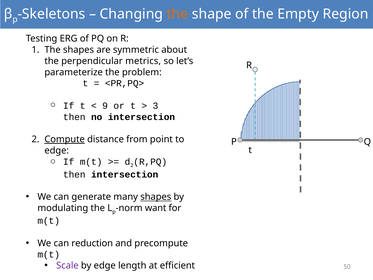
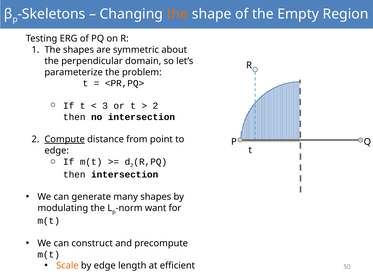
metrics: metrics -> domain (143, 61)
9: 9 -> 3 (105, 106)
3: 3 -> 2 (155, 106)
shapes underline: present -> none (156, 197)
reduction: reduction -> construct (92, 243)
Scale colour: purple -> orange (67, 265)
